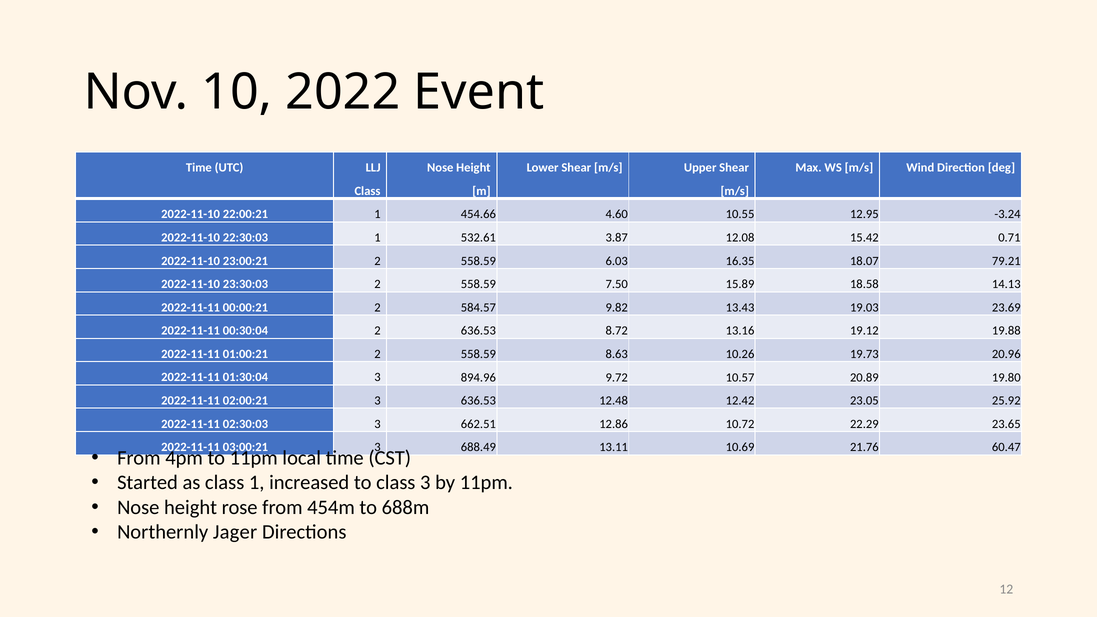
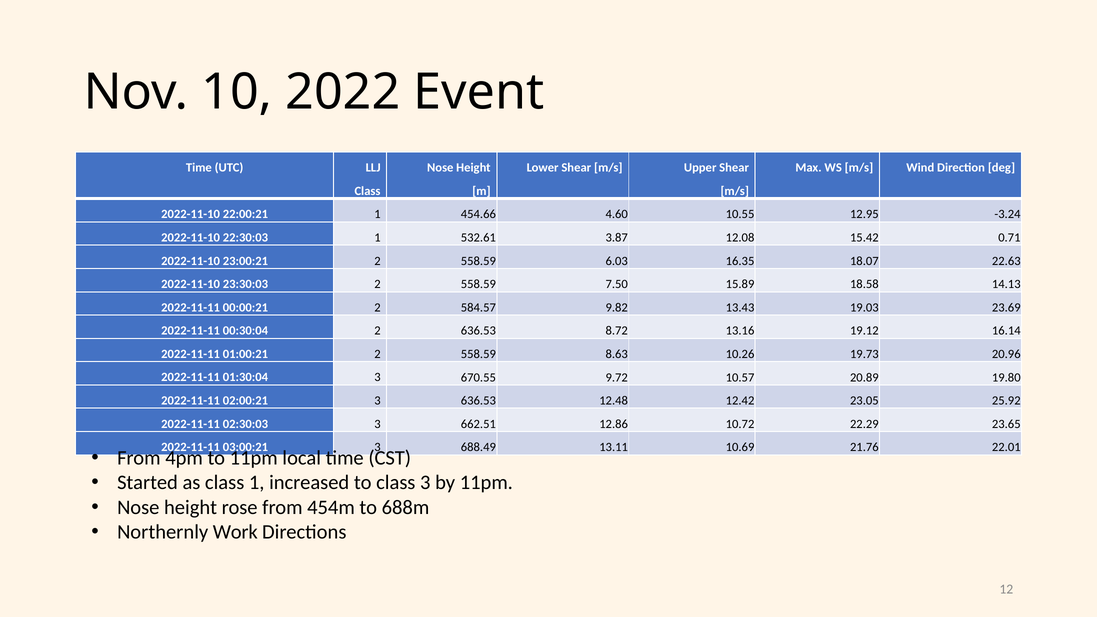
79.21: 79.21 -> 22.63 (1006, 261)
19.88: 19.88 -> 16.14 (1006, 331)
894.96: 894.96 -> 670.55 (478, 377)
60.47: 60.47 -> 22.01 (1006, 447)
Jager: Jager -> Work (235, 532)
